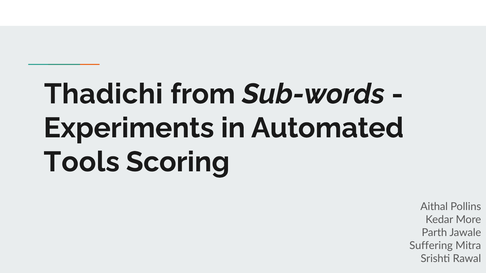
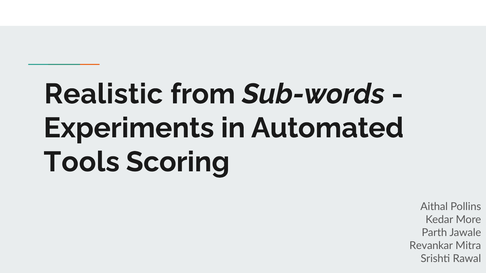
Thadichi: Thadichi -> Realistic (104, 94)
Suffering: Suffering -> Revankar (431, 246)
